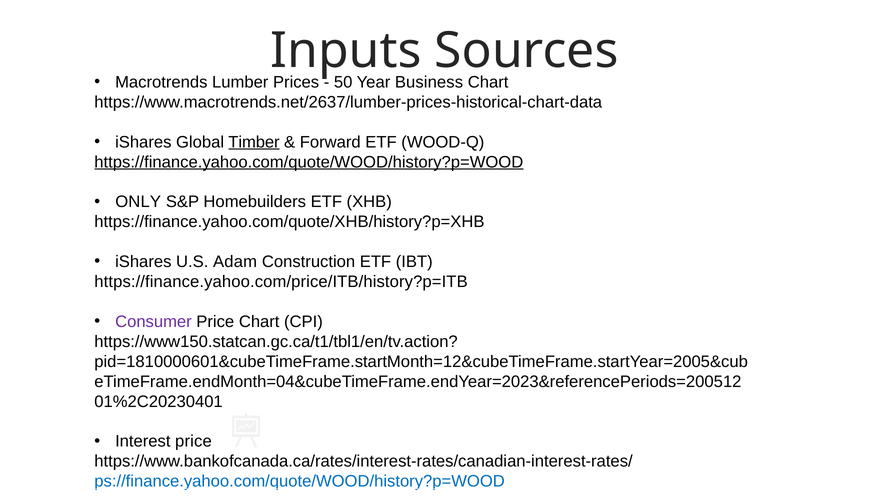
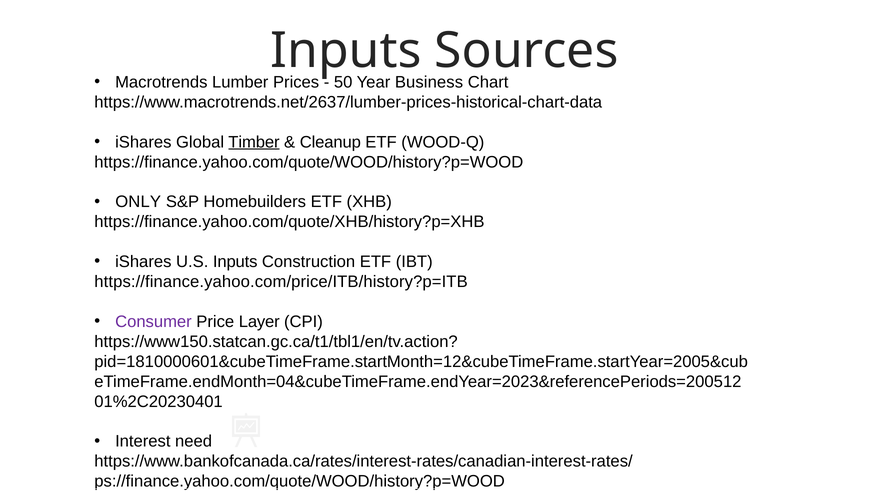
Forward: Forward -> Cleanup (330, 142)
https://finance.yahoo.com/quote/WOOD/history?p=WOOD underline: present -> none (309, 162)
U.S Adam: Adam -> Inputs (235, 262)
Price Chart: Chart -> Layer (259, 322)
Interest price: price -> need (194, 441)
ps://finance.yahoo.com/quote/WOOD/history?p=WOOD colour: blue -> black (300, 481)
